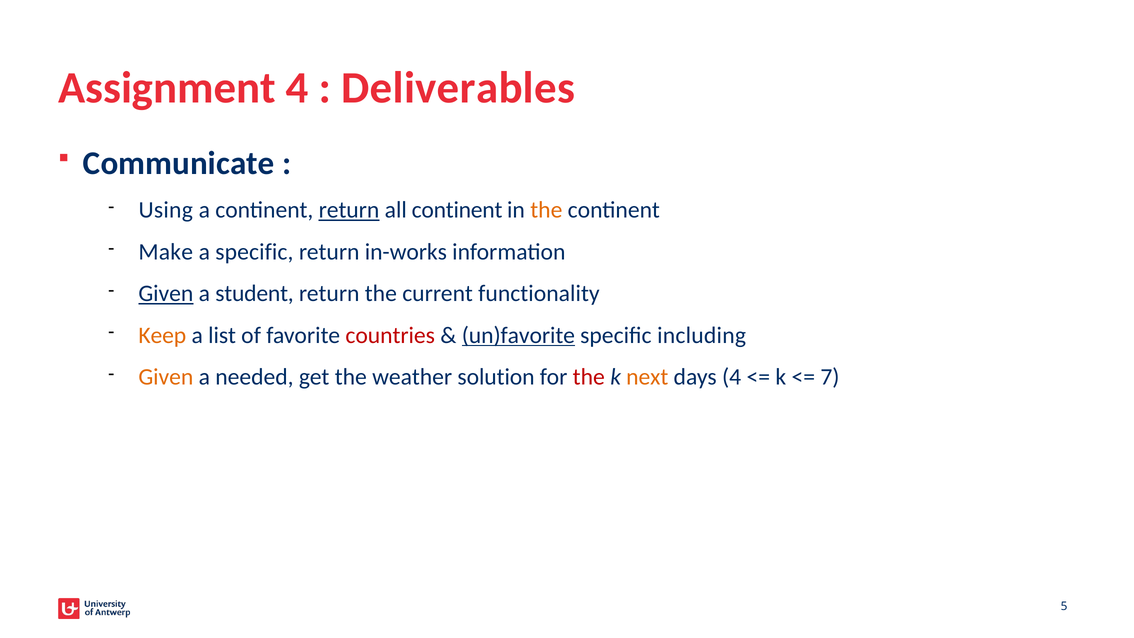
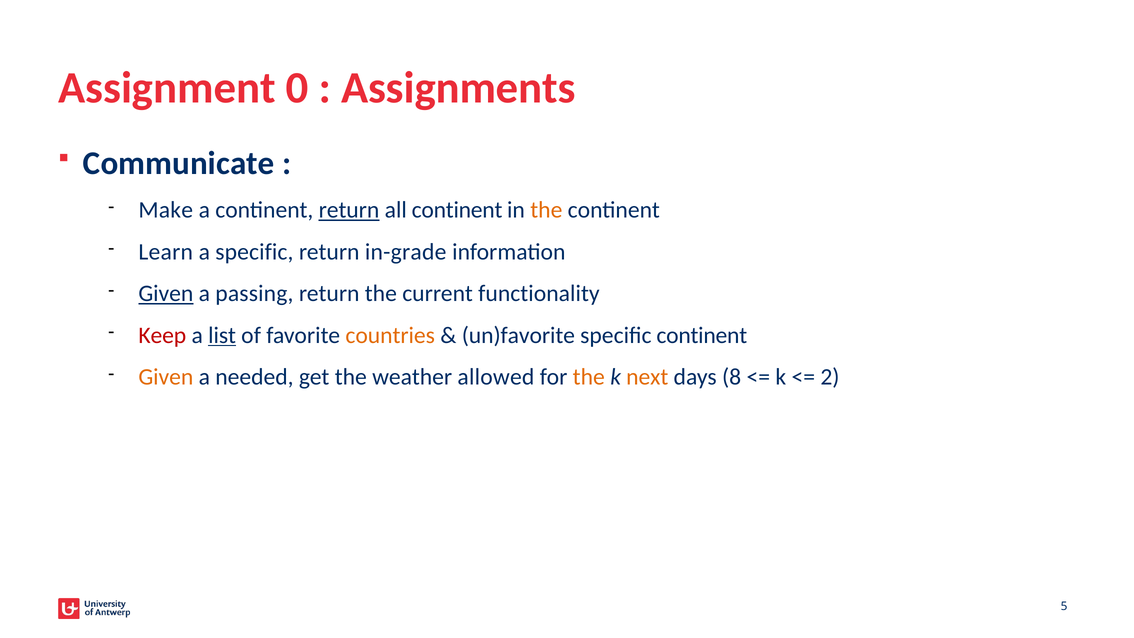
Assignment 4: 4 -> 0 (297, 88)
Deliverables: Deliverables -> Assignments (458, 88)
Using: Using -> Make (166, 210)
Make: Make -> Learn (166, 252)
in-works: in-works -> in-grade (406, 252)
student: student -> passing (254, 293)
Keep colour: orange -> red (162, 335)
list underline: none -> present (222, 335)
countries colour: red -> orange (390, 335)
un)favorite underline: present -> none (518, 335)
specific including: including -> continent (702, 335)
solution: solution -> allowed (496, 377)
the colour: red -> orange (589, 377)
days 4: 4 -> 8 (732, 377)
7: 7 -> 2 (830, 377)
